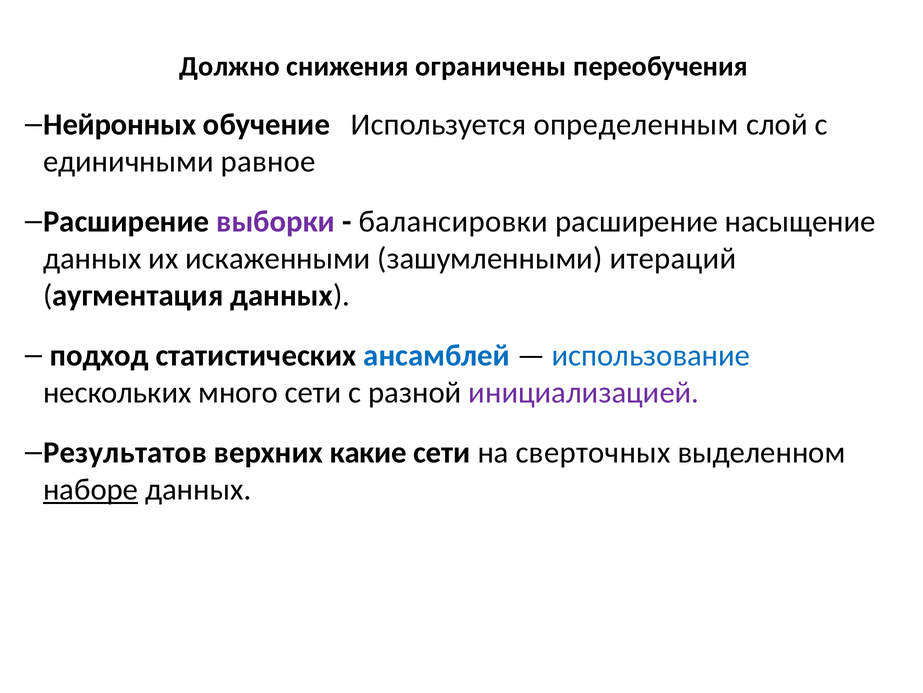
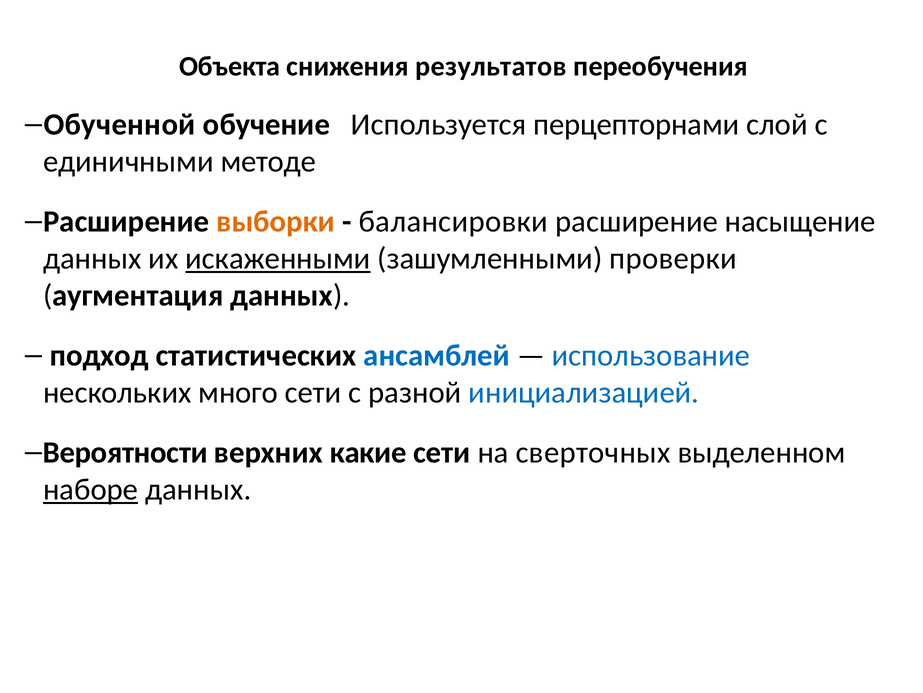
Должно: Должно -> Объекта (230, 66)
ограничены: ограничены -> результатов (491, 66)
Нейронных: Нейронных -> Обученной (120, 125)
определенным: определенным -> перцепторнами (636, 125)
равное: равное -> методе (268, 162)
выборки colour: purple -> orange (276, 222)
искаженными underline: none -> present (278, 258)
итераций: итераций -> проверки (673, 258)
инициализацией colour: purple -> blue (584, 392)
Результатов: Результатов -> Вероятности (125, 452)
